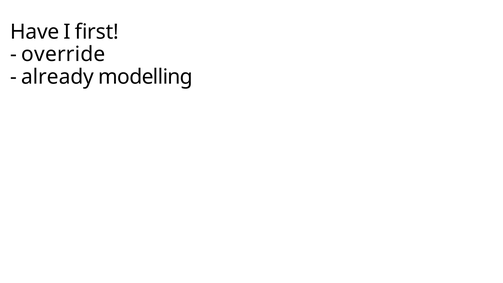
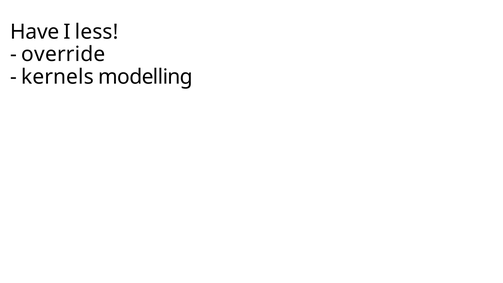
first: first -> less (97, 32)
already: already -> kernels (58, 77)
